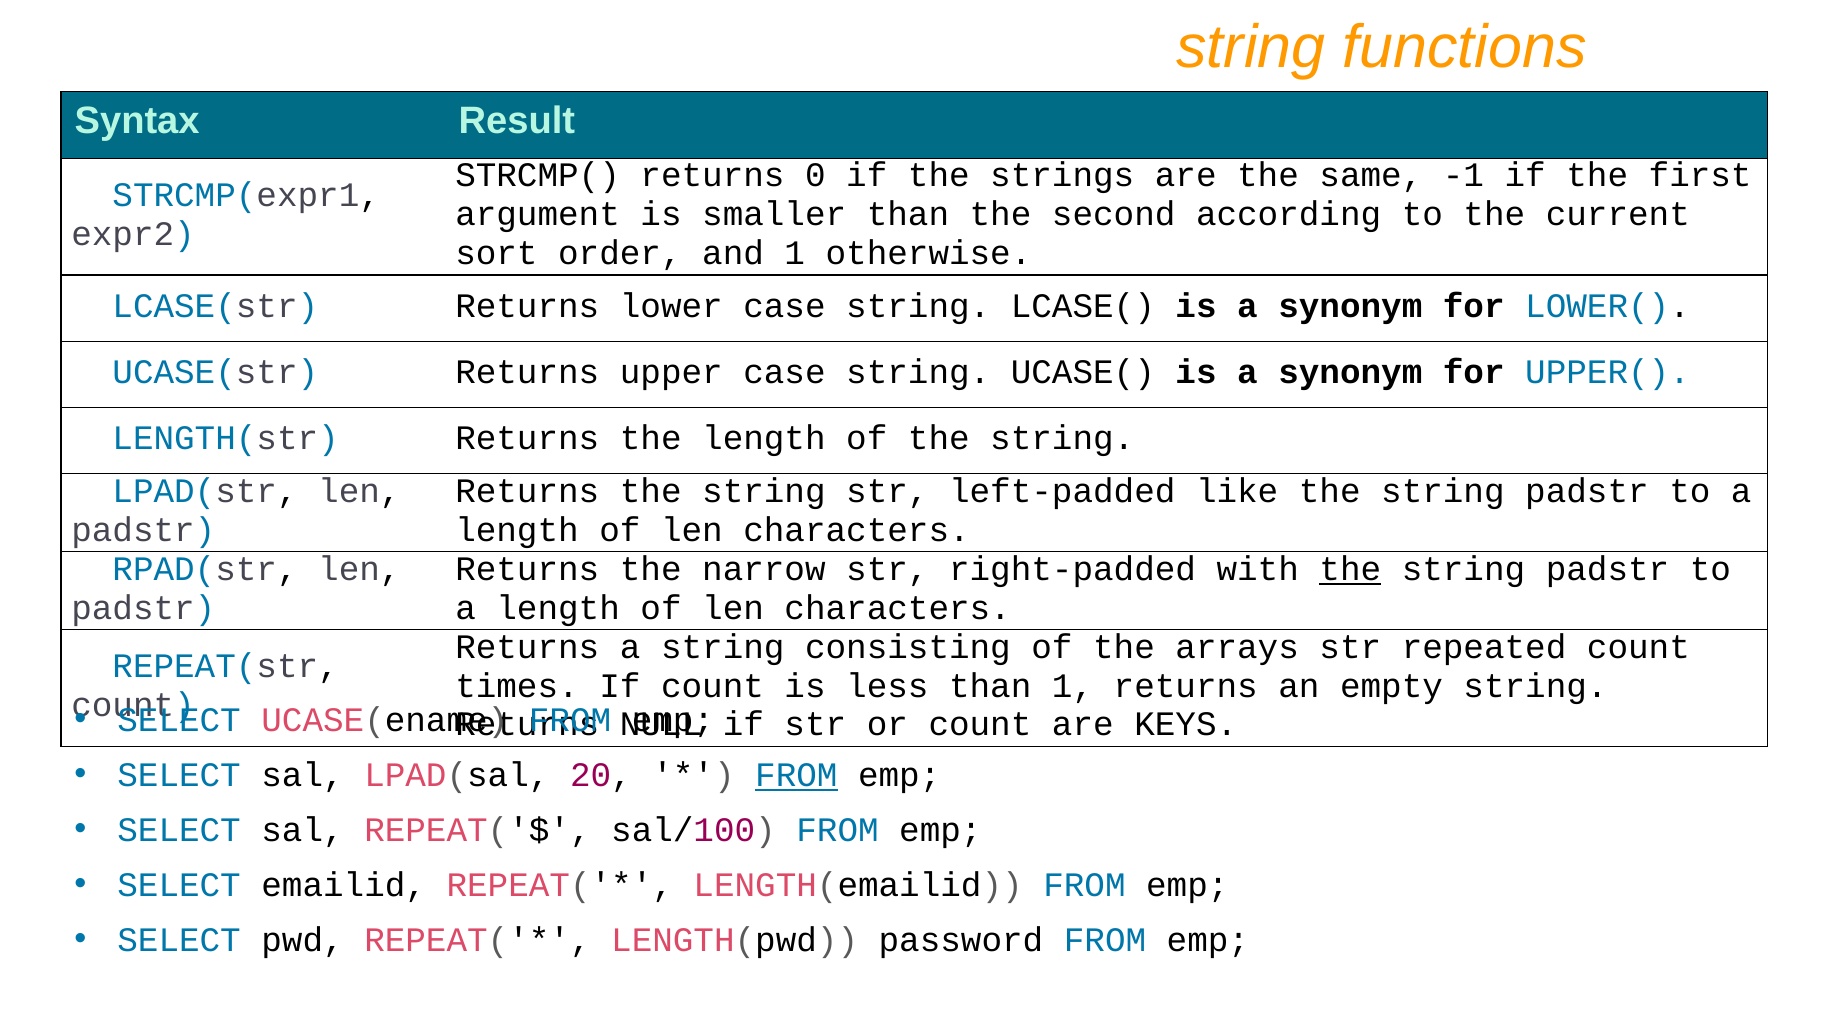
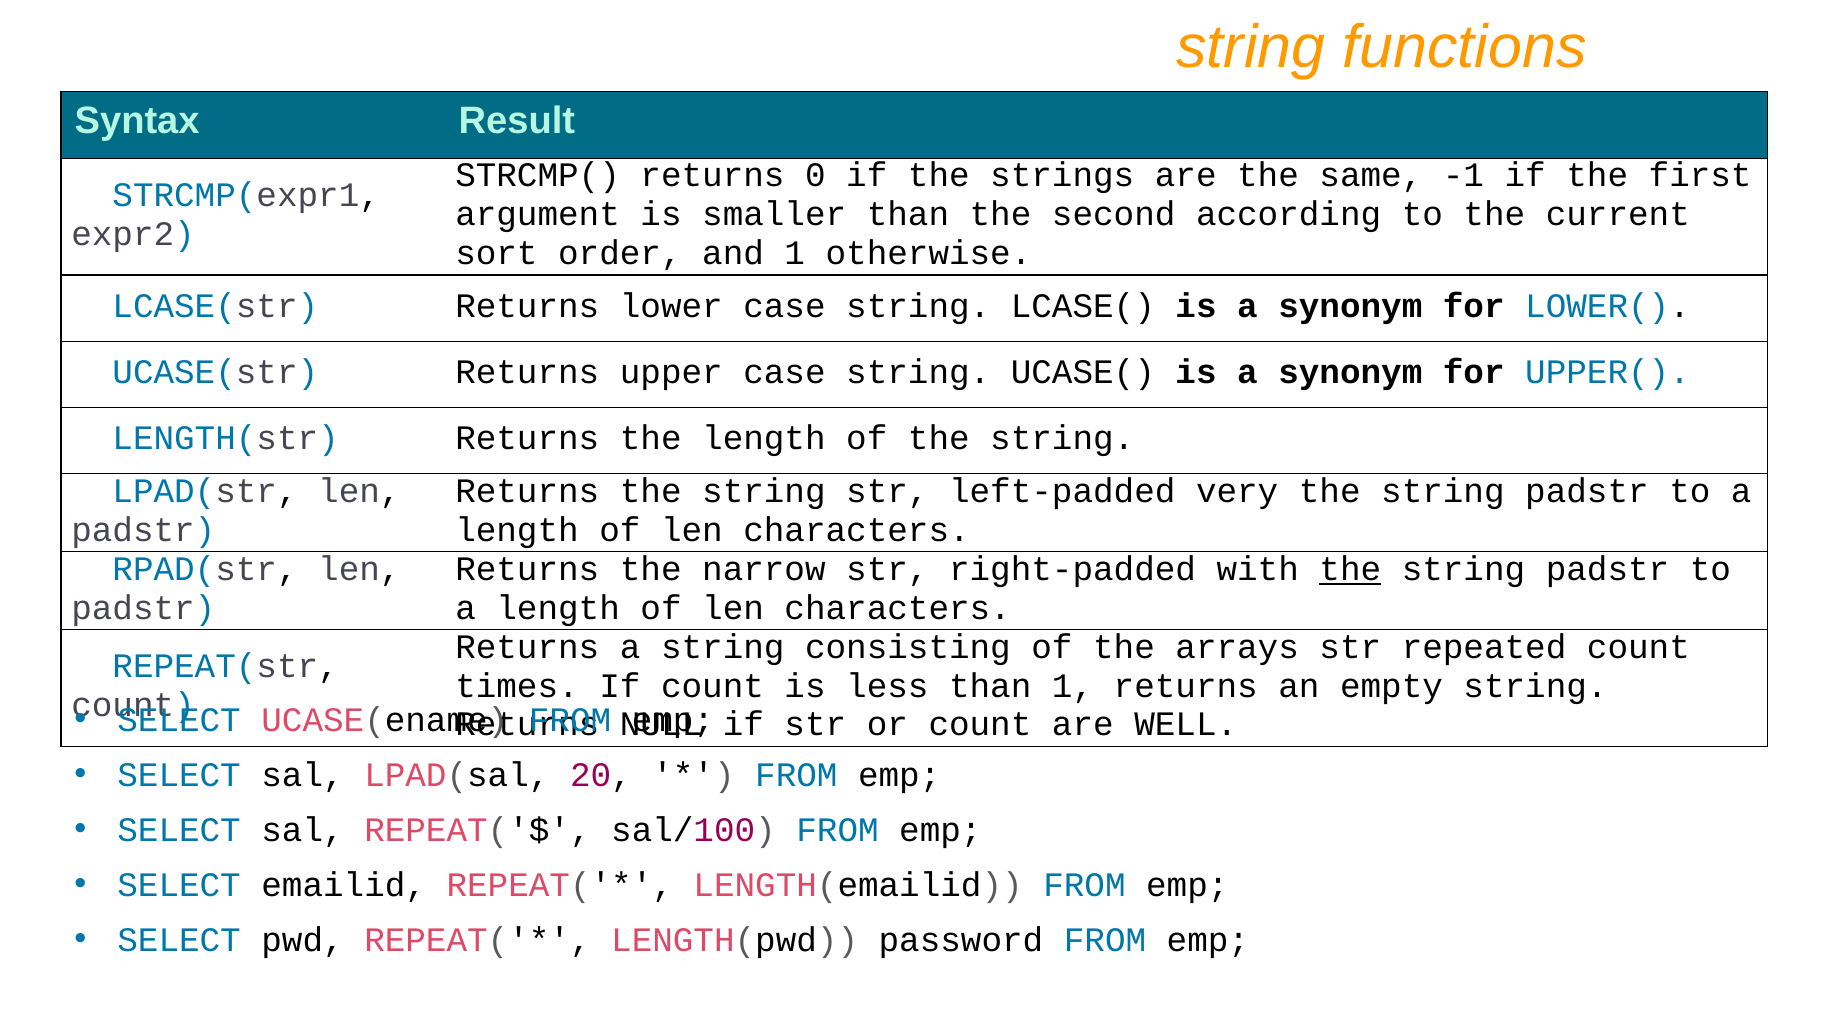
like: like -> very (1237, 491)
KEYS: KEYS -> WELL (1186, 724)
FROM underline: present -> none (796, 775)
